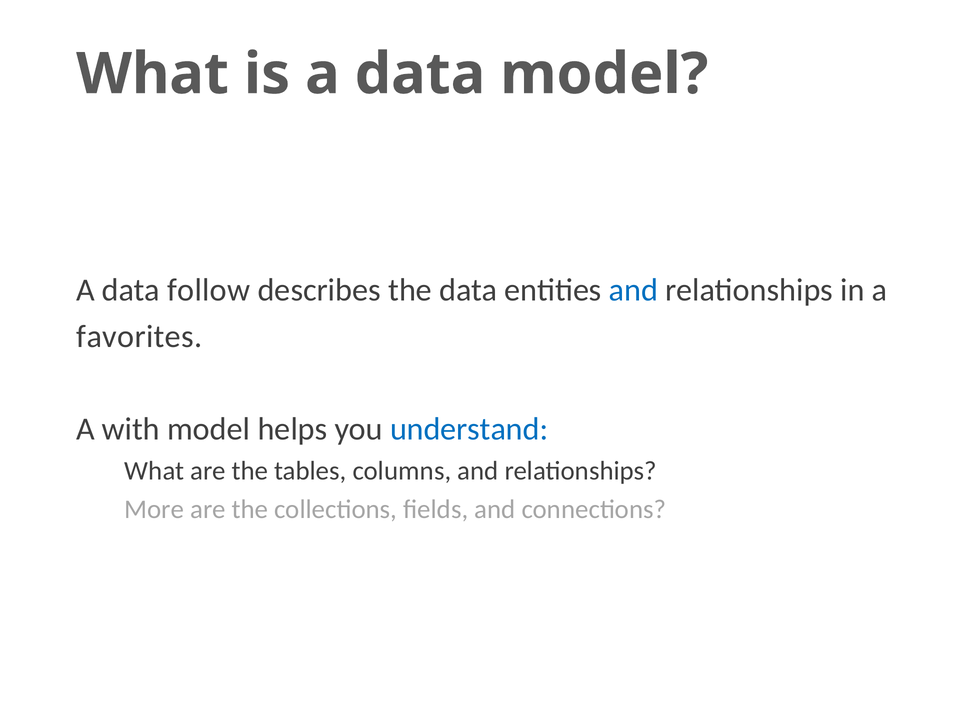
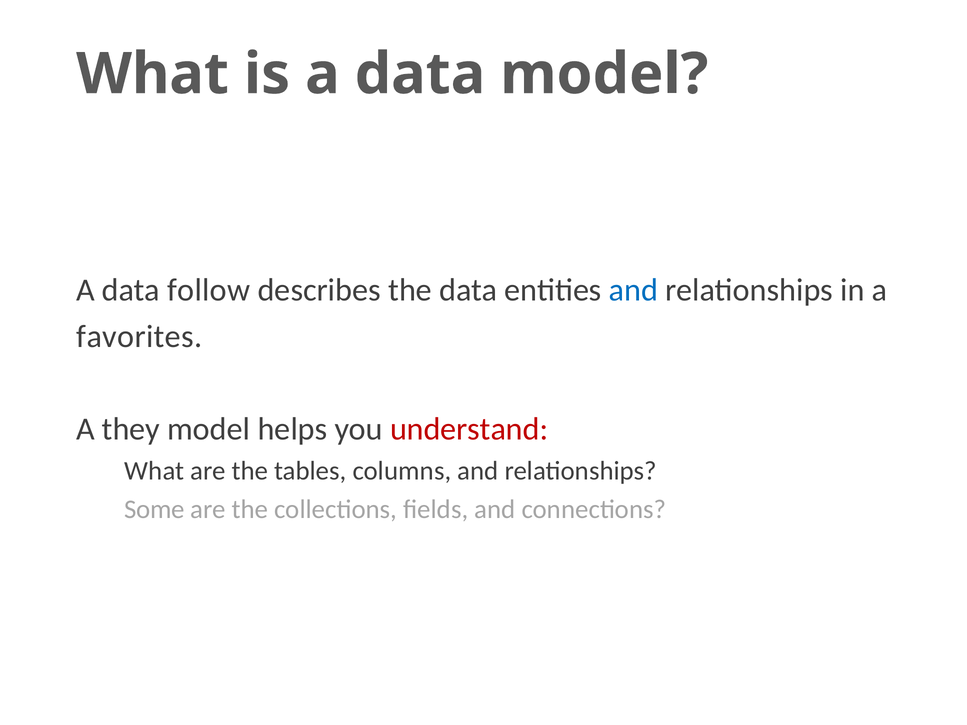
with: with -> they (131, 429)
understand colour: blue -> red (469, 429)
More: More -> Some (154, 510)
